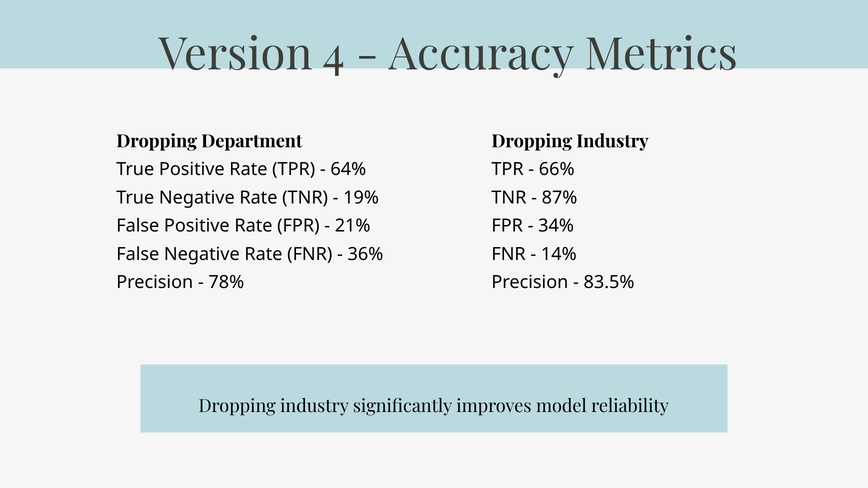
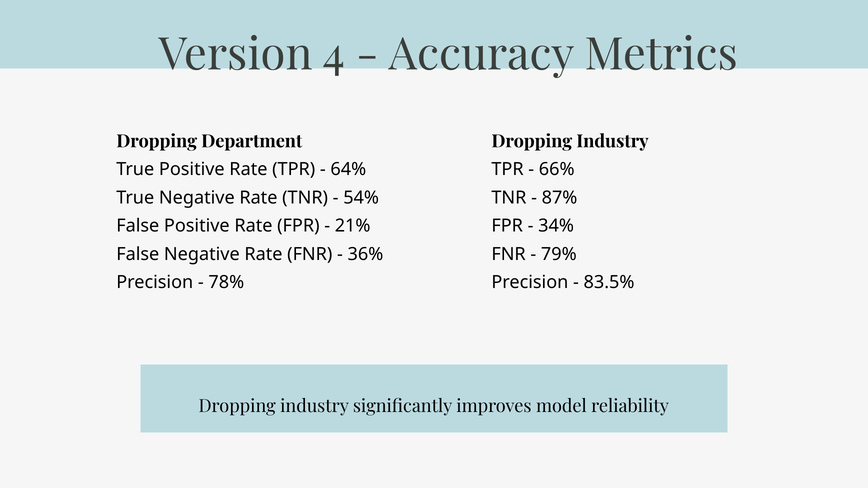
19%: 19% -> 54% (361, 198)
14%: 14% -> 79% (559, 254)
